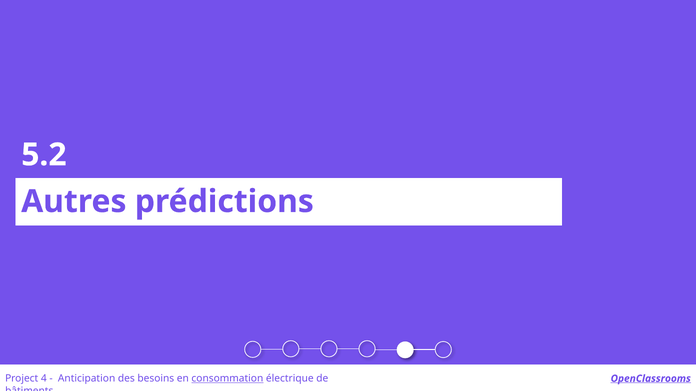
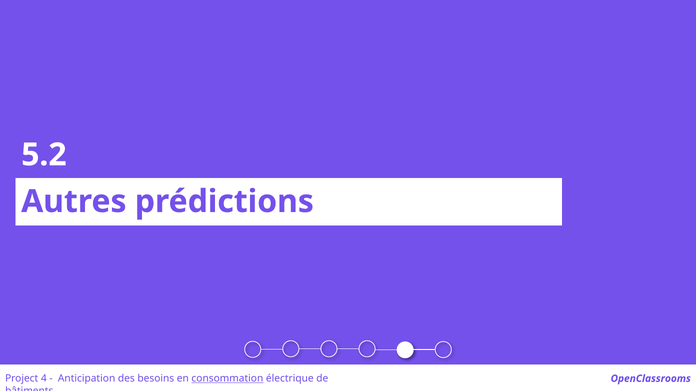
OpenClassrooms underline: present -> none (651, 379)
